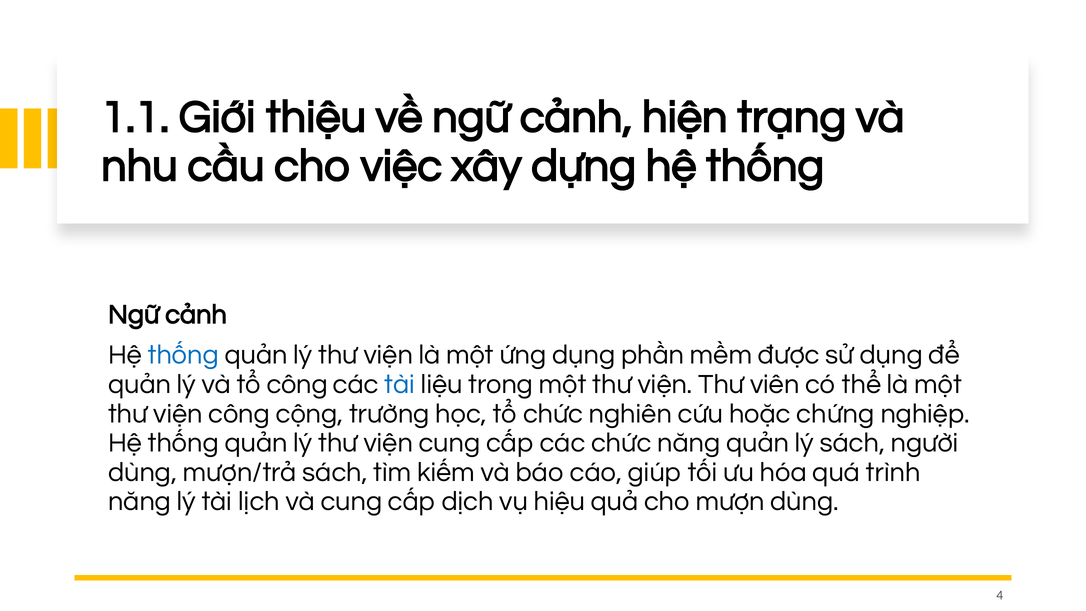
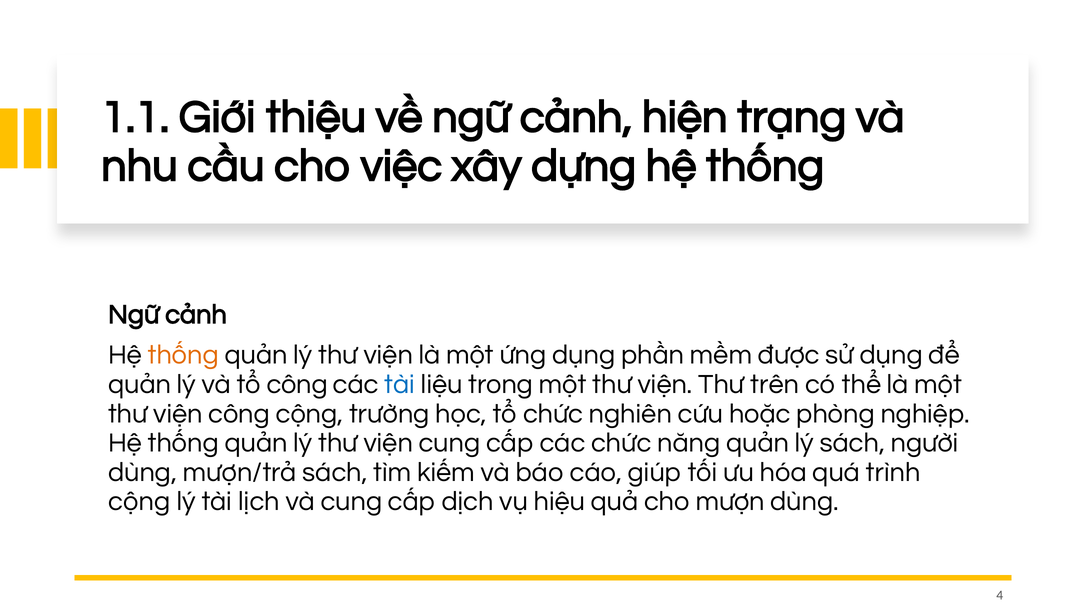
thống colour: blue -> orange (183, 355)
viên: viên -> trên (775, 384)
chứng: chứng -> phòng (836, 413)
năng: năng -> cộng (139, 501)
